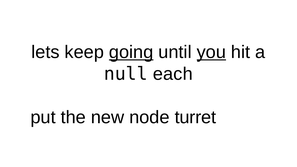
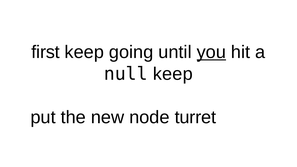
lets: lets -> first (46, 52)
going underline: present -> none (131, 52)
null each: each -> keep (173, 74)
